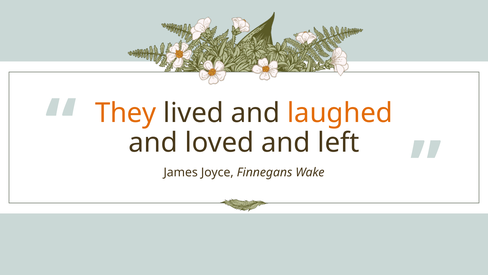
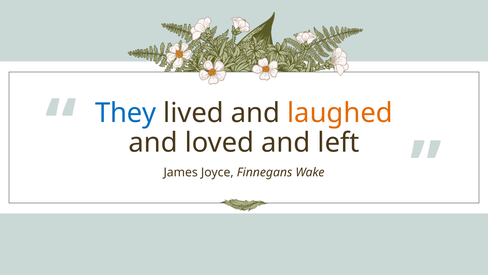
They colour: orange -> blue (126, 113)
